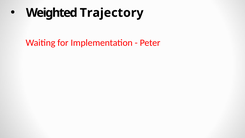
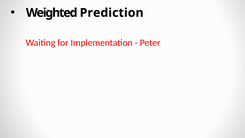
Trajectory: Trajectory -> Prediction (112, 13)
